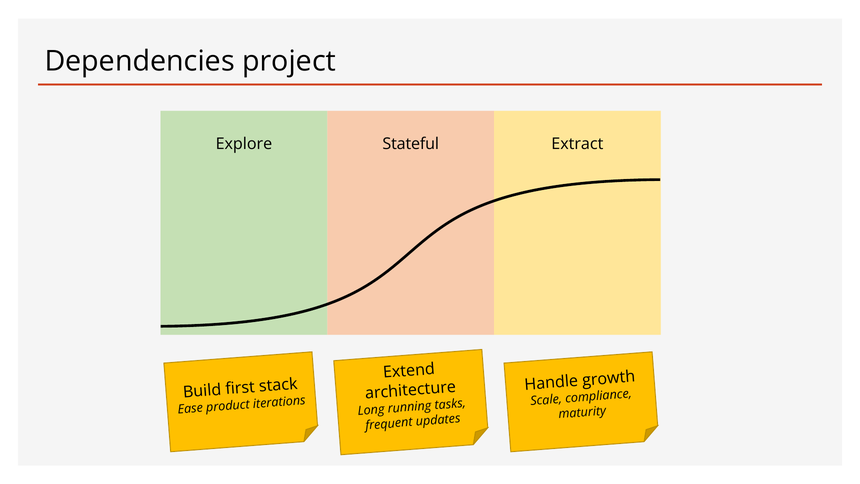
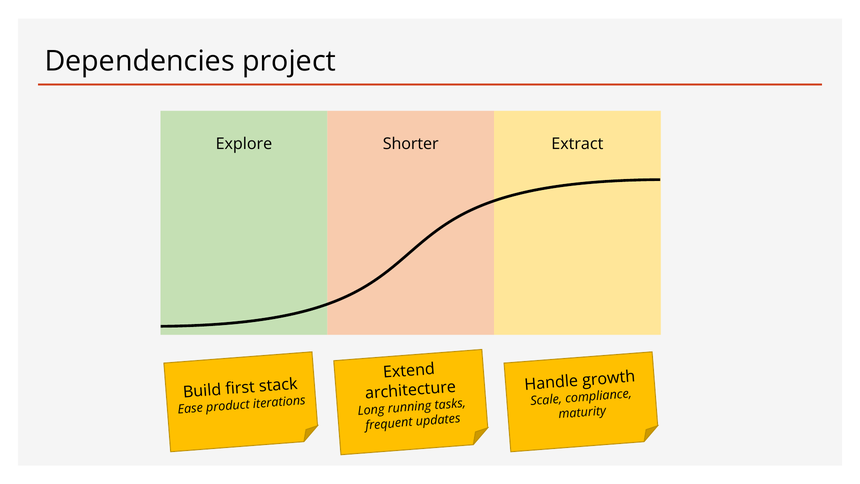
Stateful: Stateful -> Shorter (411, 144)
